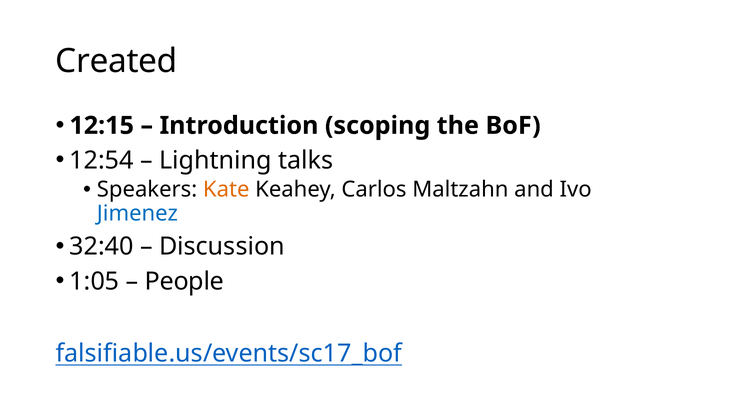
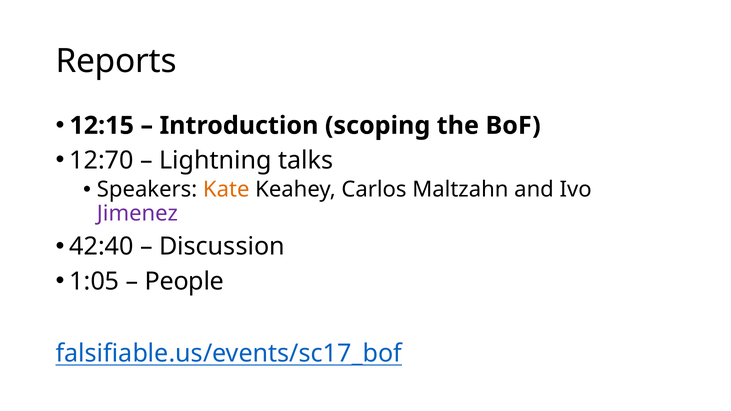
Created: Created -> Reports (116, 61)
12:54: 12:54 -> 12:70 (102, 160)
Jimenez colour: blue -> purple (137, 214)
32:40: 32:40 -> 42:40 (102, 247)
